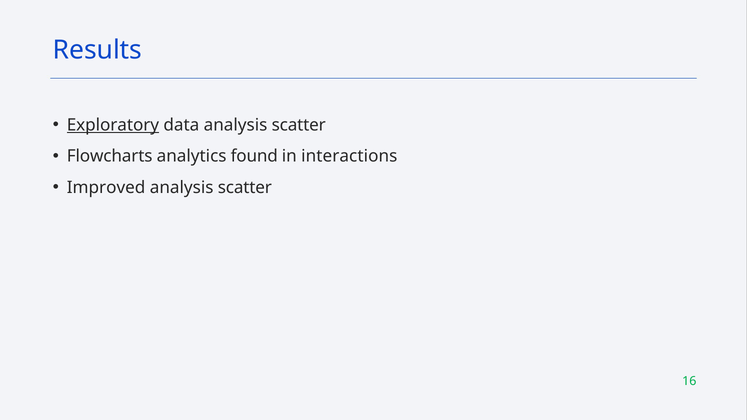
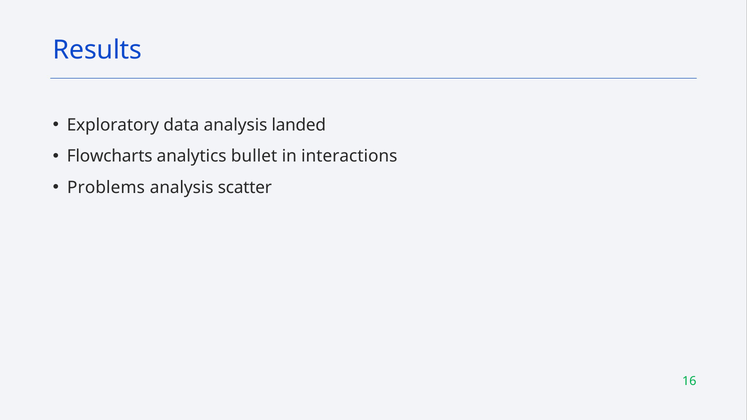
Exploratory underline: present -> none (113, 125)
data analysis scatter: scatter -> landed (299, 125)
found: found -> bullet (254, 156)
Improved: Improved -> Problems (106, 188)
